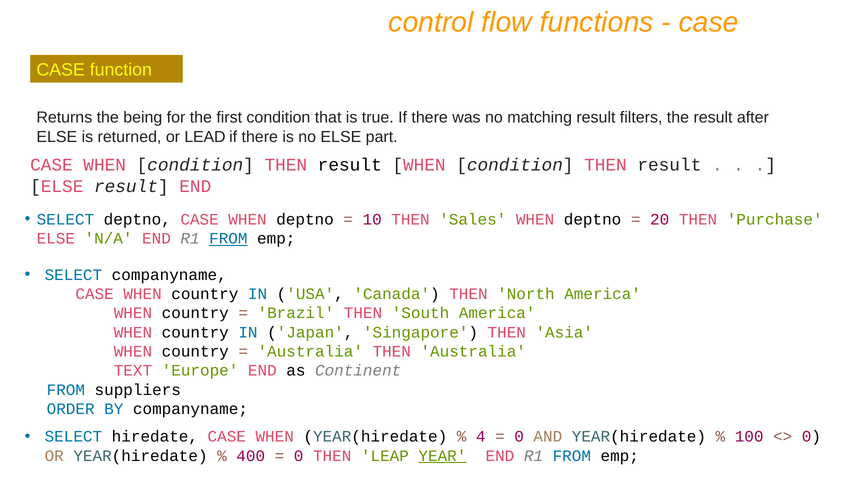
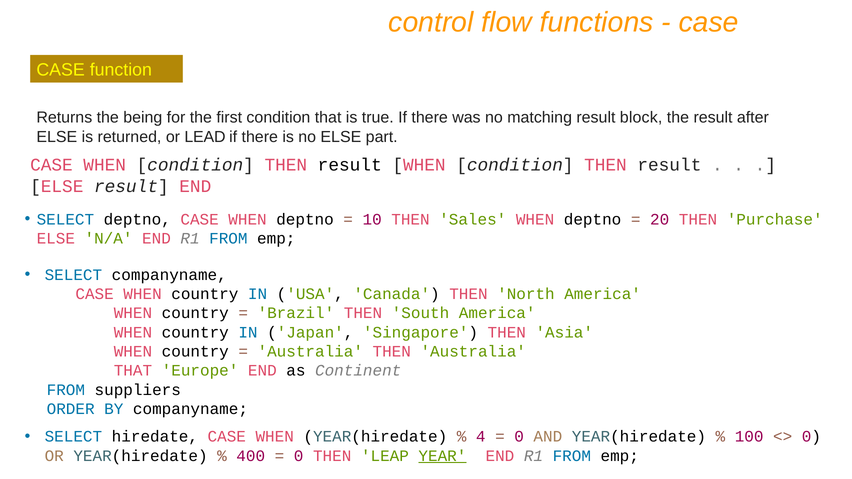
filters: filters -> block (641, 118)
FROM underline: present -> none (228, 239)
TEXT: TEXT -> THAT (133, 371)
